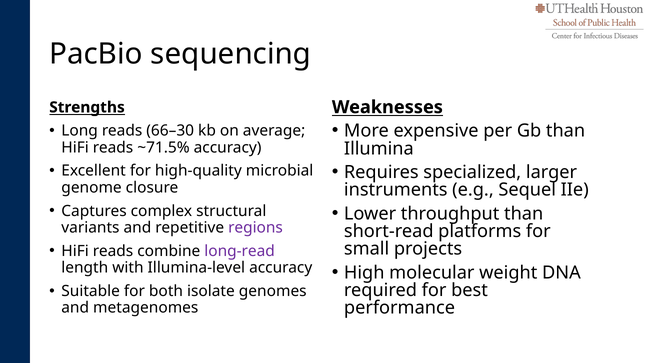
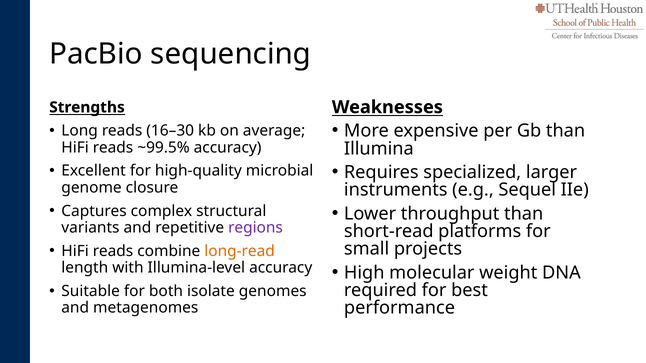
66–30: 66–30 -> 16–30 (170, 131)
~71.5%: ~71.5% -> ~99.5% (163, 148)
long-read colour: purple -> orange (240, 251)
